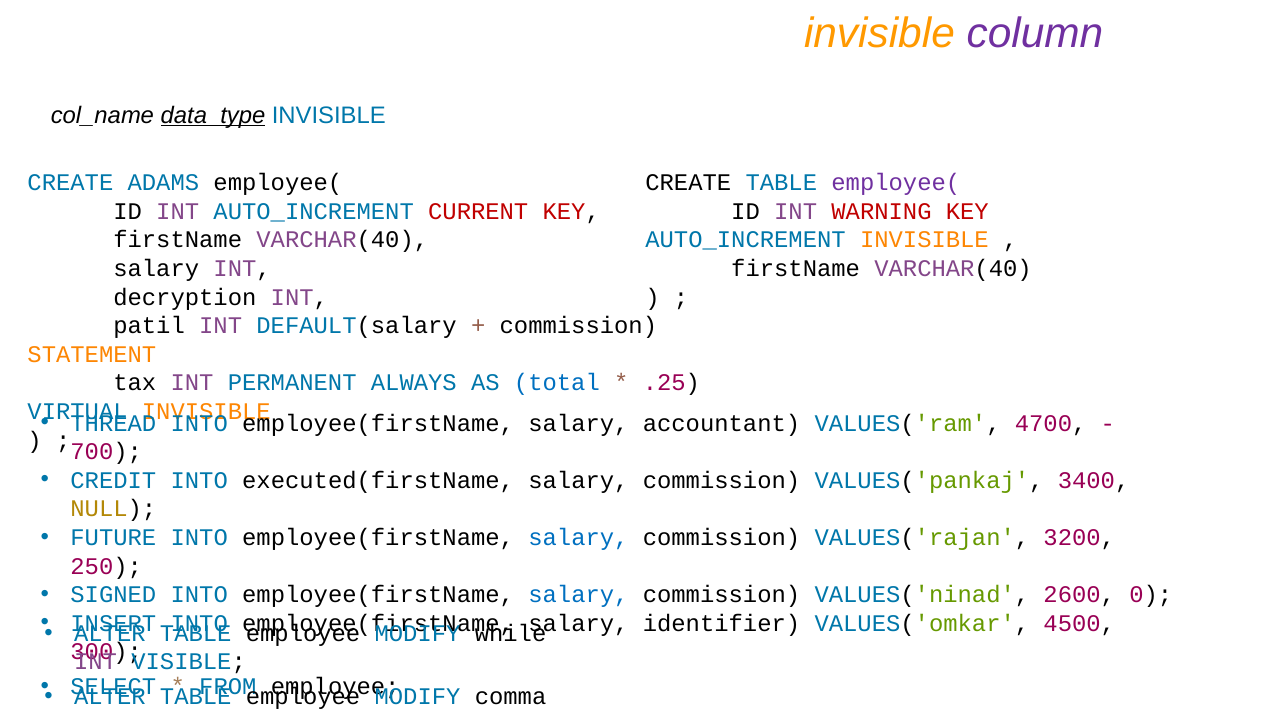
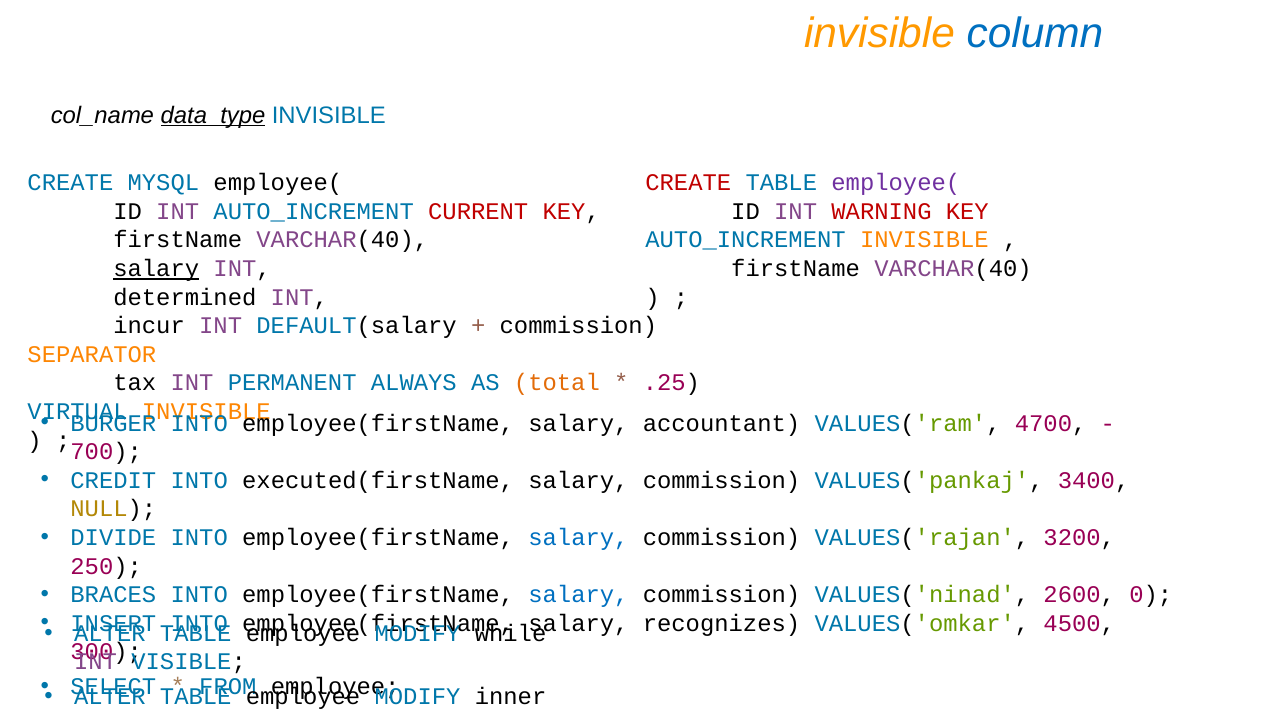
column colour: purple -> blue (1035, 33)
ADAMS: ADAMS -> MYSQL (163, 183)
CREATE colour: black -> red (688, 183)
salary underline: none -> present (156, 269)
decryption: decryption -> determined (185, 298)
patil: patil -> incur (149, 326)
STATEMENT: STATEMENT -> SEPARATOR (92, 355)
total colour: blue -> orange (557, 383)
THREAD: THREAD -> BURGER (113, 423)
FUTURE: FUTURE -> DIVIDE (113, 538)
SIGNED: SIGNED -> BRACES (113, 595)
identifier: identifier -> recognizes (722, 624)
comma: comma -> inner (511, 697)
